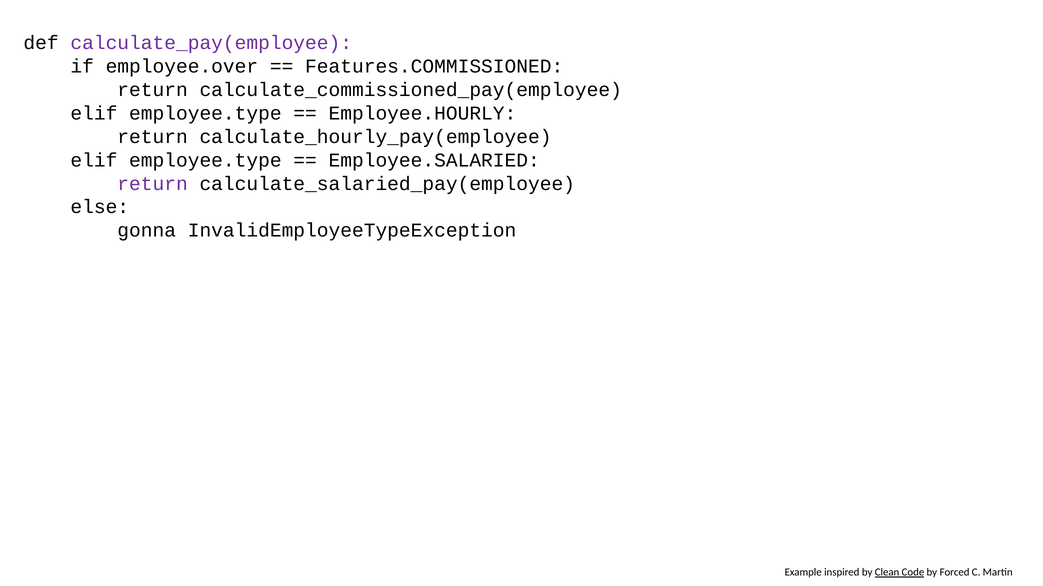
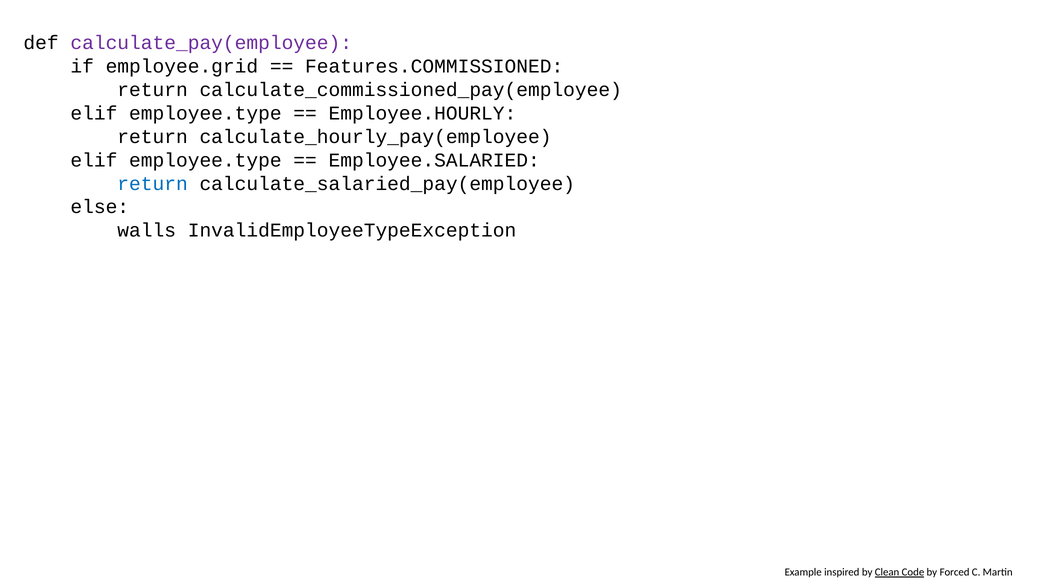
employee.over: employee.over -> employee.grid (182, 66)
return colour: purple -> blue (153, 184)
gonna: gonna -> walls (147, 231)
